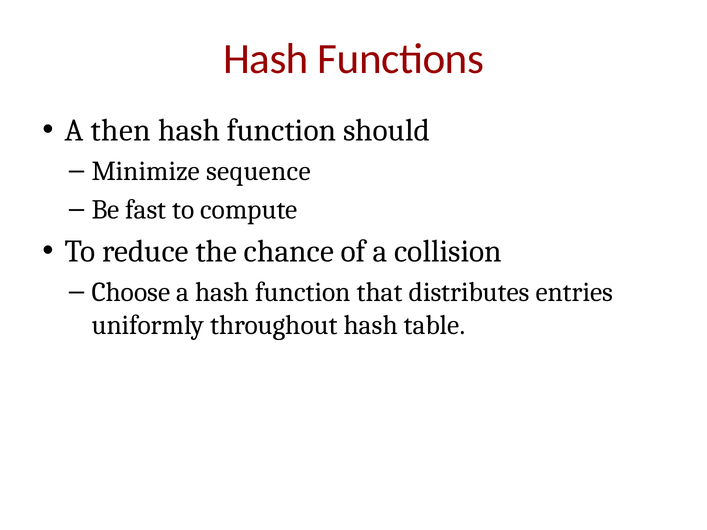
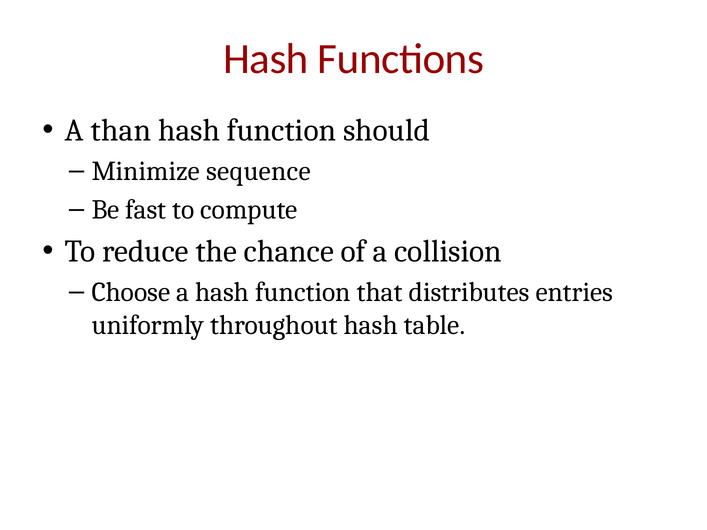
then: then -> than (121, 131)
